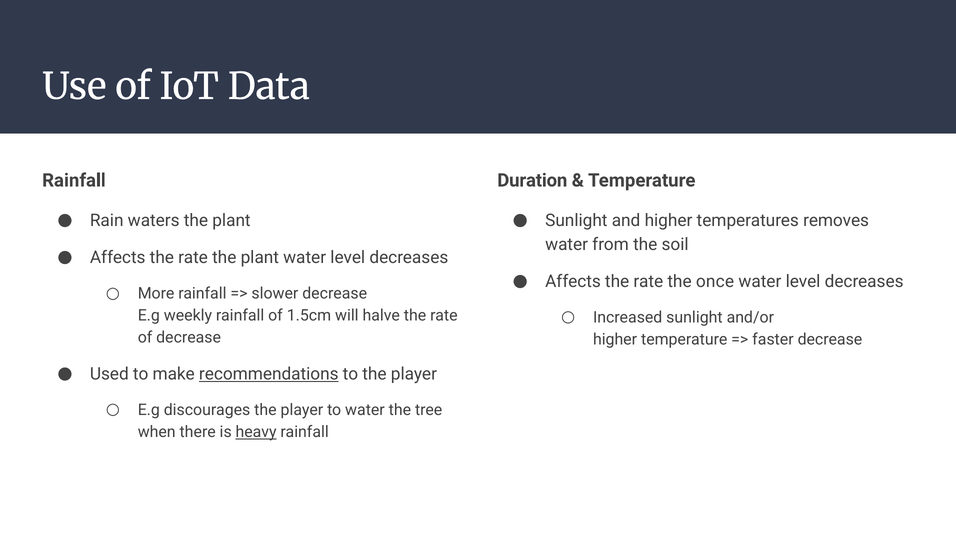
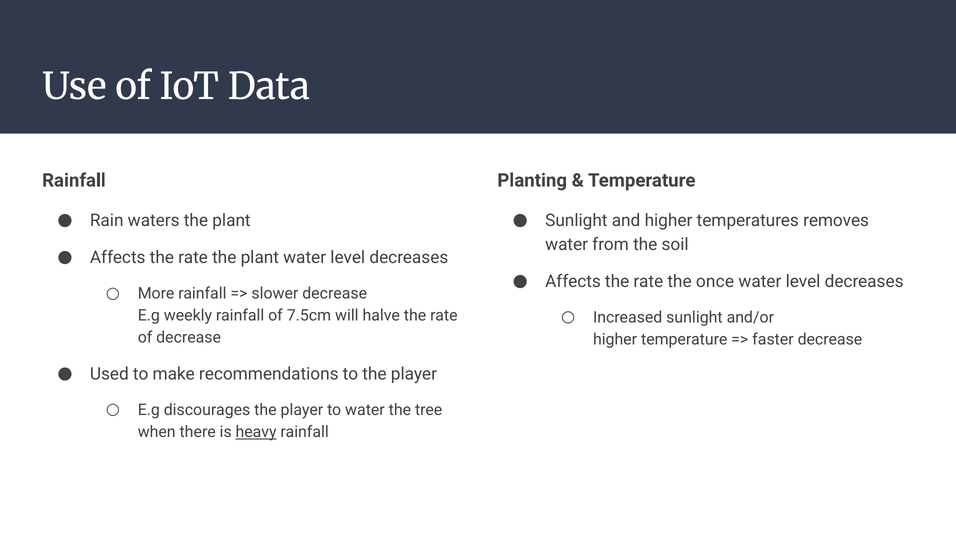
Duration: Duration -> Planting (532, 180)
1.5cm: 1.5cm -> 7.5cm (309, 316)
recommendations underline: present -> none (269, 374)
